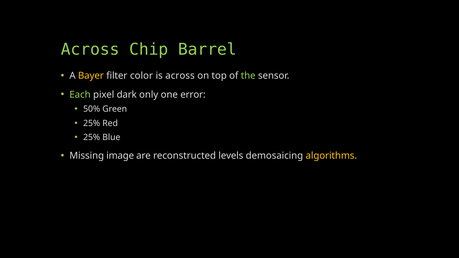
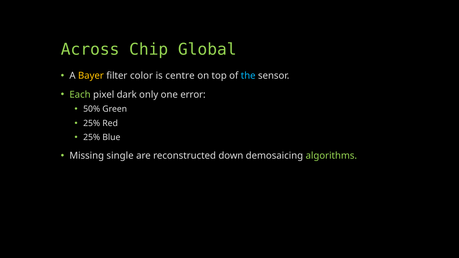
Barrel: Barrel -> Global (207, 50)
is across: across -> centre (180, 76)
the colour: light green -> light blue (248, 76)
image: image -> single (120, 156)
levels: levels -> down (231, 156)
algorithms colour: yellow -> light green (331, 156)
